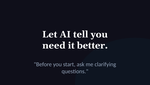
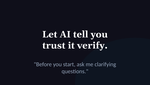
need: need -> trust (54, 45)
better: better -> verify (92, 45)
